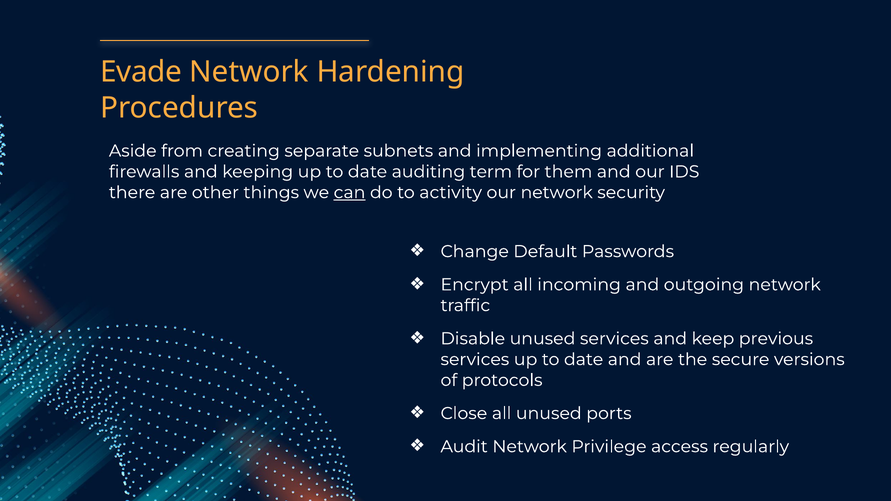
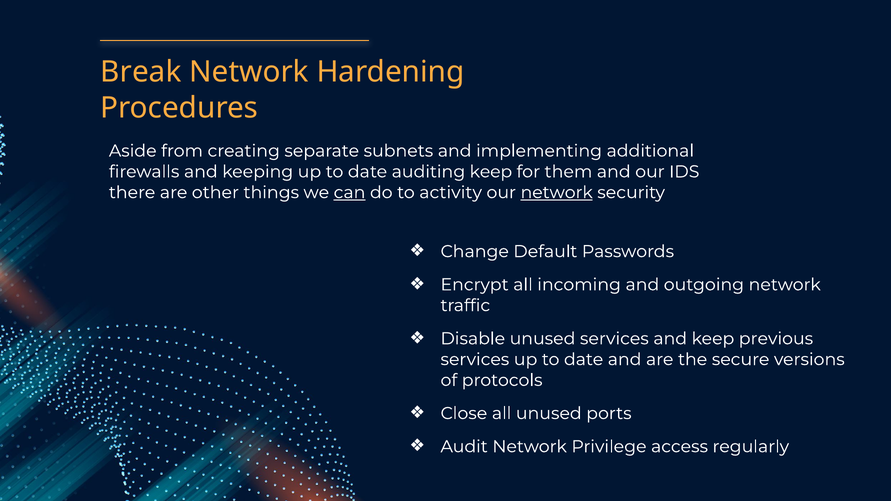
Evade: Evade -> Break (141, 72)
auditing term: term -> keep (491, 172)
network underline: none -> present (557, 193)
